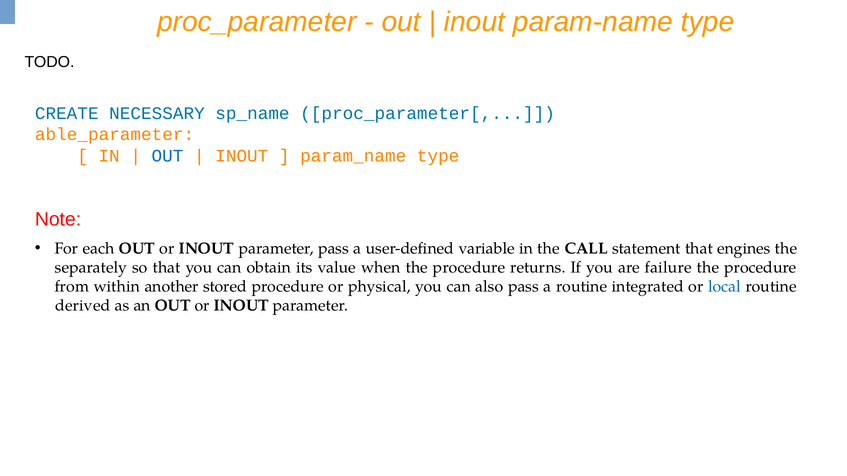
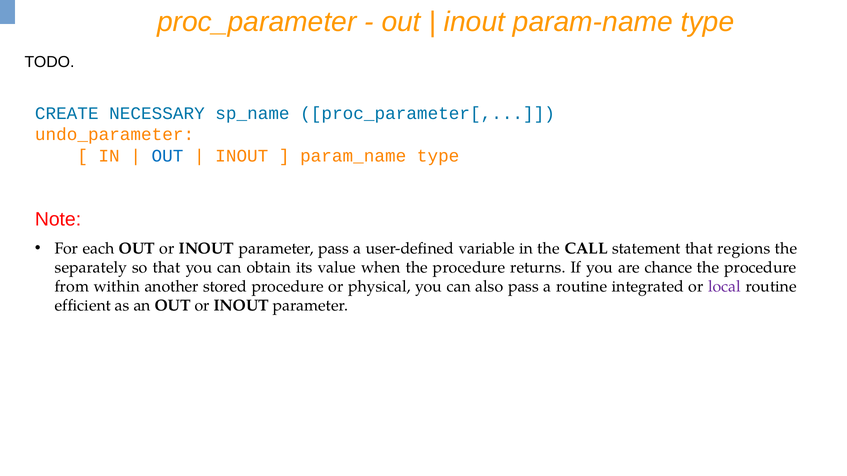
able_parameter: able_parameter -> undo_parameter (115, 135)
engines: engines -> regions (744, 249)
failure: failure -> chance (668, 268)
local colour: blue -> purple (725, 287)
derived: derived -> efficient (83, 306)
